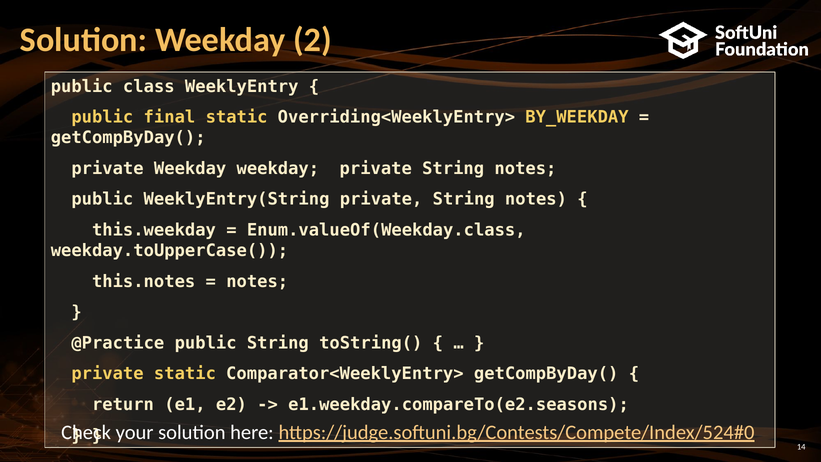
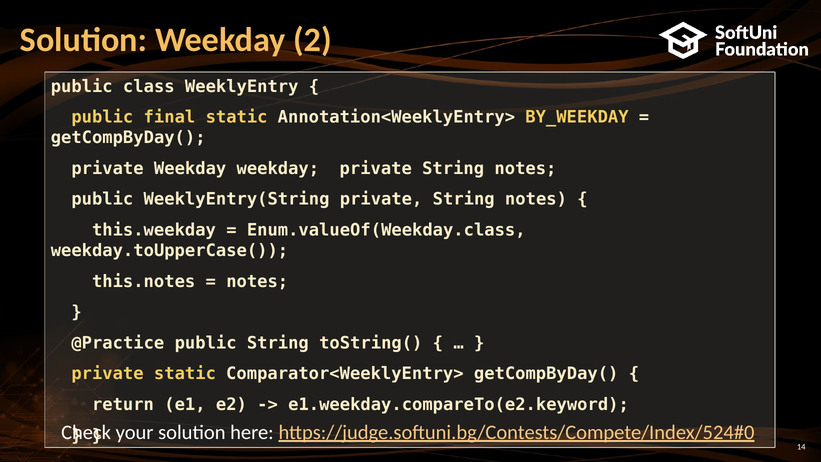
Overriding<WeeklyEntry>: Overriding<WeeklyEntry> -> Annotation<WeeklyEntry> (396, 117)
e1.weekday.compareTo(e2.seasons: e1.weekday.compareTo(e2.seasons -> e1.weekday.compareTo(e2.keyword (459, 405)
